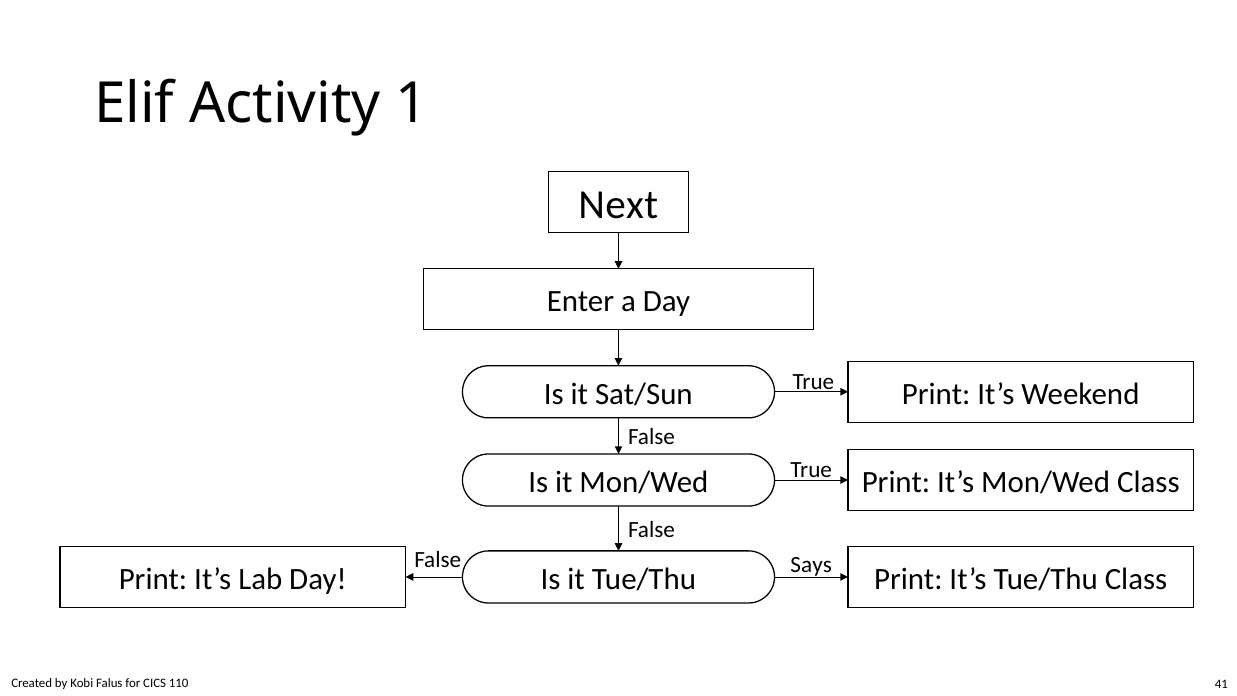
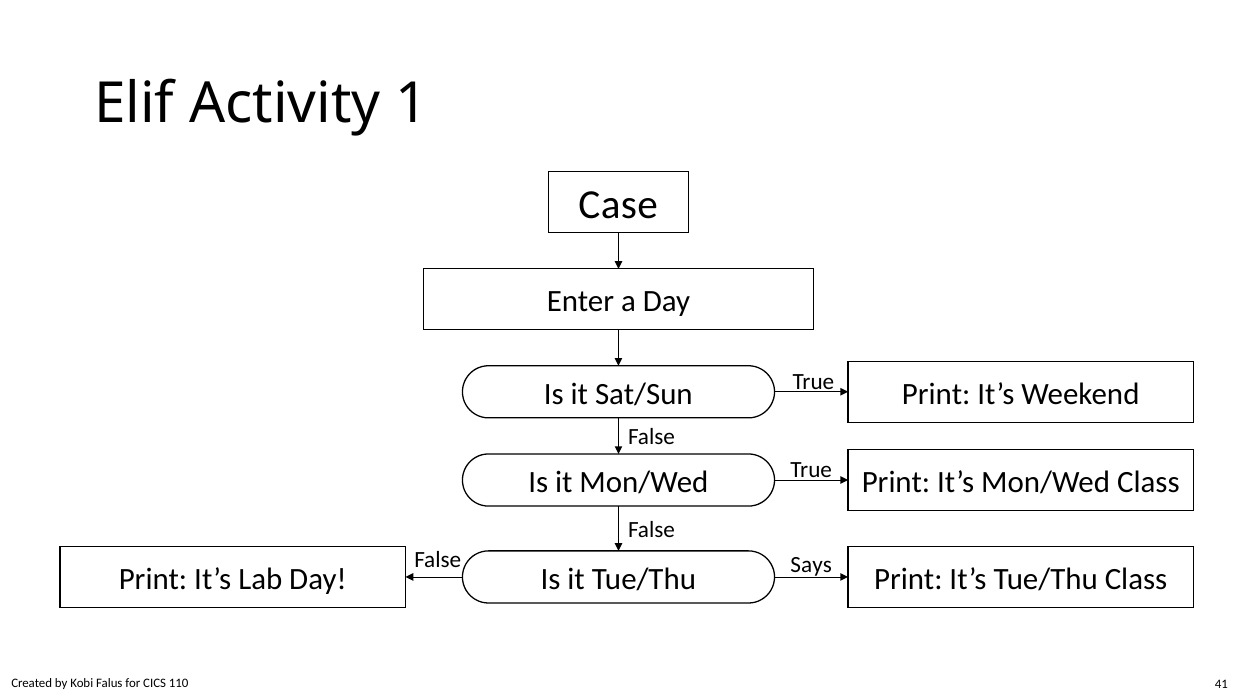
Next: Next -> Case (618, 205)
